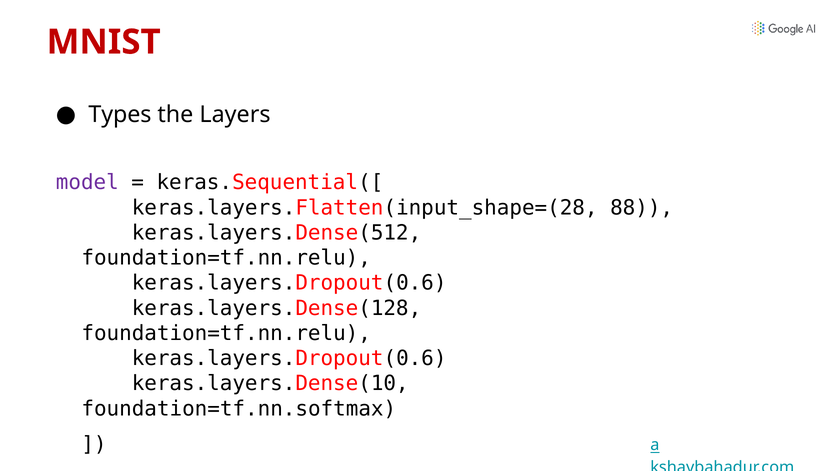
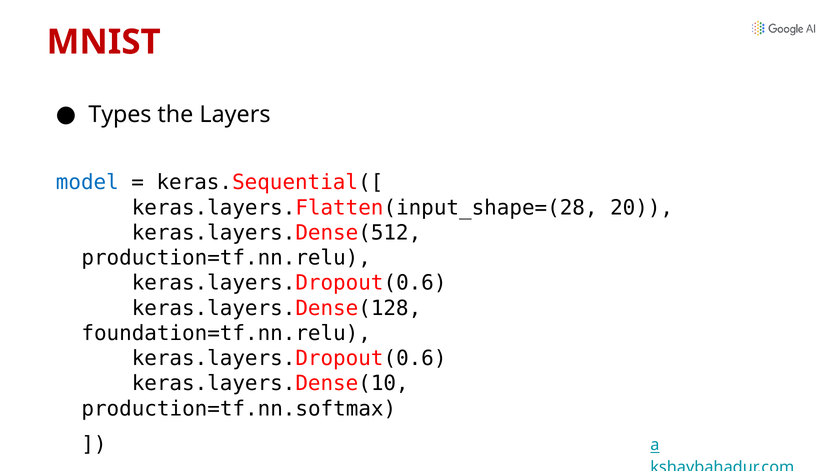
model colour: purple -> blue (87, 183)
88: 88 -> 20 (642, 208)
foundation=tf.nn.relu: foundation=tf.nn.relu -> production=tf.nn.relu (226, 258)
foundation=tf.nn.softmax: foundation=tf.nn.softmax -> production=tf.nn.softmax (239, 408)
